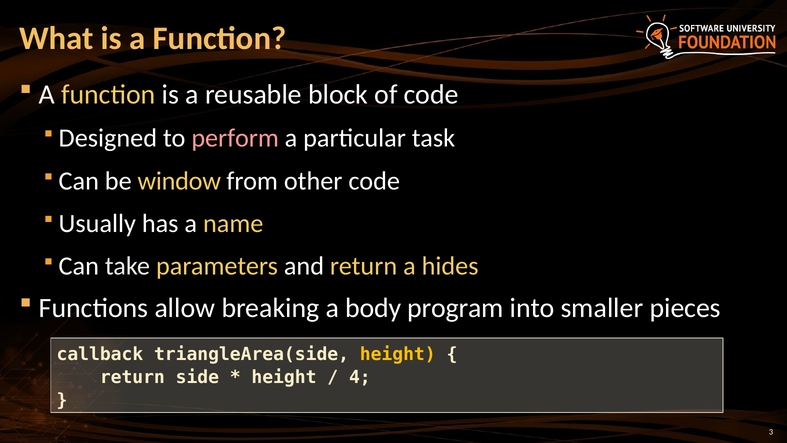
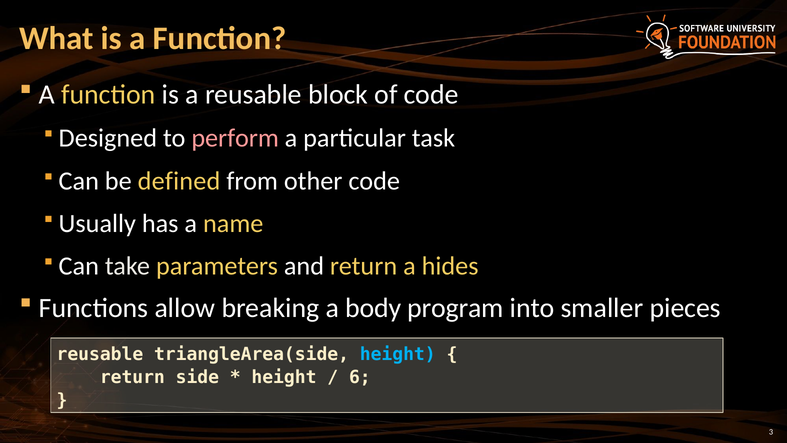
window: window -> defined (179, 181)
callback: callback -> reusable (100, 354)
height colour: yellow -> light blue (398, 354)
4: 4 -> 6 (360, 377)
